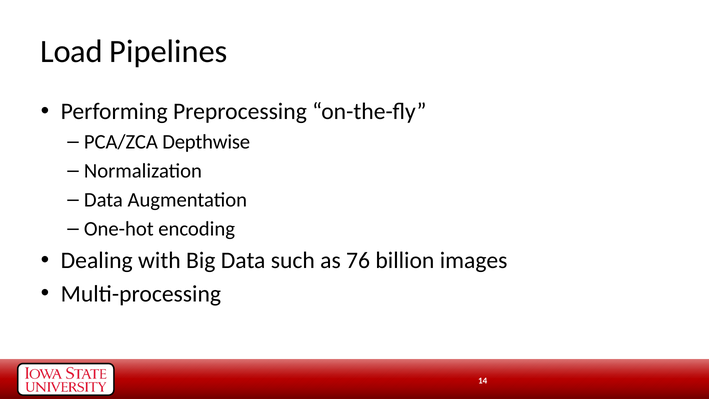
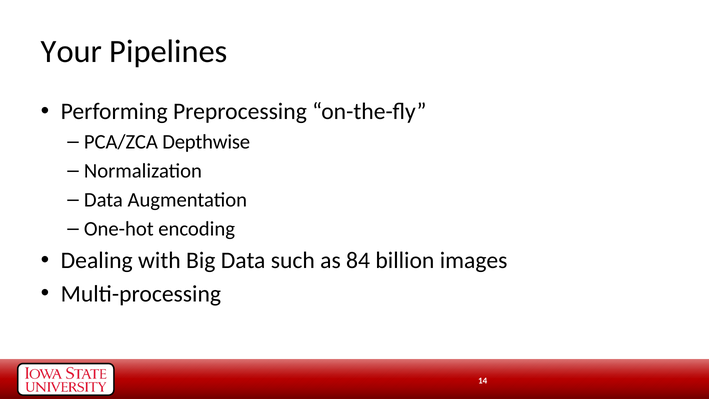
Load: Load -> Your (71, 51)
76: 76 -> 84 (358, 261)
